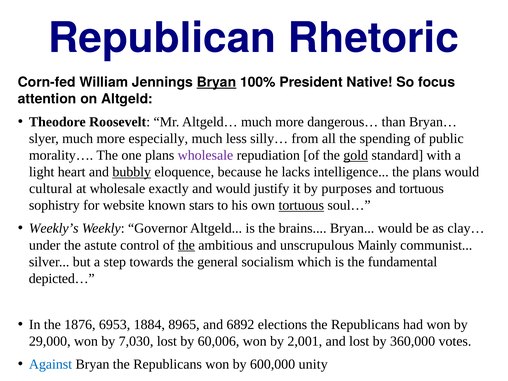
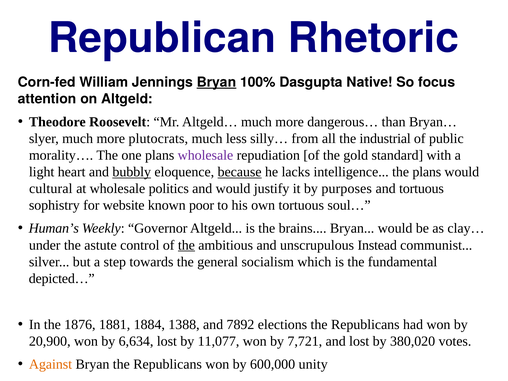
President: President -> Dasgupta (311, 82)
especially: especially -> plutocrats (158, 139)
spending: spending -> industrial (385, 139)
gold underline: present -> none (356, 155)
because underline: none -> present (240, 172)
exactly: exactly -> politics (169, 189)
stars: stars -> poor (202, 205)
tortuous underline: present -> none (301, 205)
Weekly’s: Weekly’s -> Human’s (54, 228)
Mainly: Mainly -> Instead (377, 245)
6953: 6953 -> 1881 (115, 325)
8965: 8965 -> 1388 (184, 325)
6892: 6892 -> 7892 (240, 325)
29,000: 29,000 -> 20,900 (50, 341)
7,030: 7,030 -> 6,634 (136, 341)
60,006: 60,006 -> 11,077 (219, 341)
2,001: 2,001 -> 7,721 (305, 341)
360,000: 360,000 -> 380,020 (413, 341)
Against colour: blue -> orange (50, 364)
